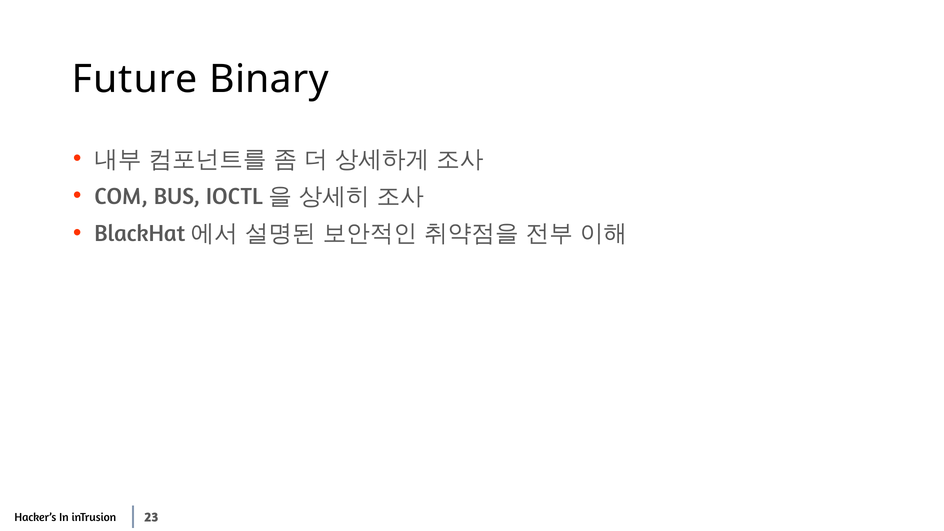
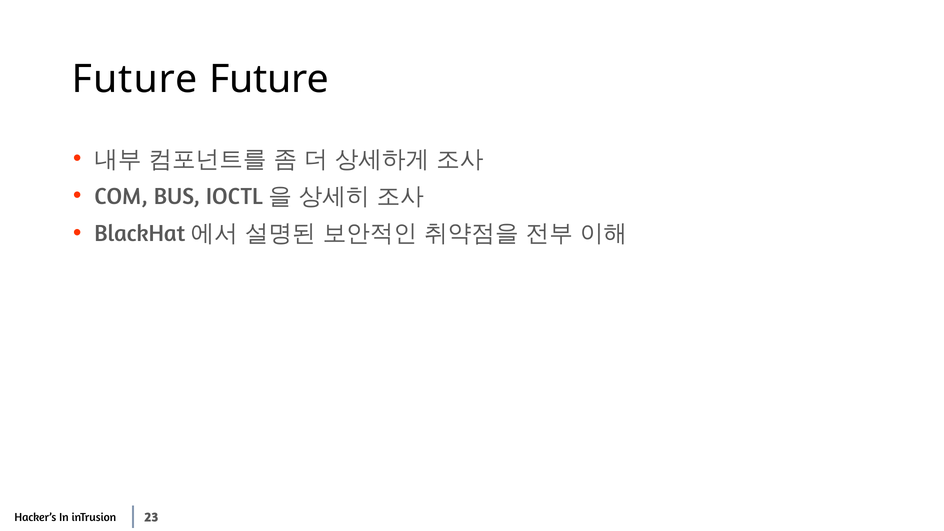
Future Binary: Binary -> Future (269, 79)
